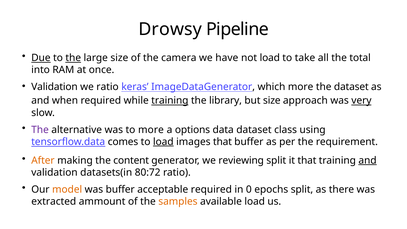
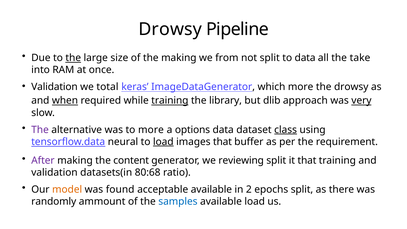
Due underline: present -> none (41, 58)
the camera: camera -> making (179, 58)
have: have -> from (227, 58)
not load: load -> split (270, 58)
to take: take -> data (305, 58)
total: total -> take (360, 58)
we ratio: ratio -> total (107, 87)
the dataset: dataset -> drowsy (351, 87)
when underline: none -> present (65, 101)
but size: size -> dlib (272, 101)
class underline: none -> present (286, 130)
comes: comes -> neural (123, 142)
After colour: orange -> purple (43, 160)
and underline: present -> none (368, 160)
80:72: 80:72 -> 80:68 (148, 172)
was buffer: buffer -> found (120, 189)
acceptable required: required -> available (211, 189)
0: 0 -> 2 (249, 189)
extracted: extracted -> randomly (54, 201)
samples colour: orange -> blue (178, 201)
